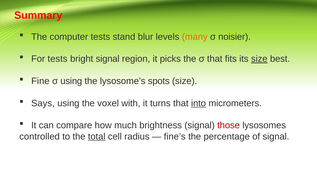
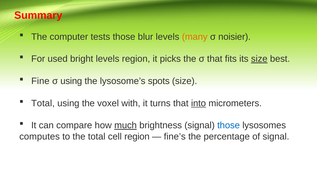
tests stand: stand -> those (124, 37)
For tests: tests -> used (58, 59)
bright signal: signal -> levels (108, 59)
Says: Says -> Total (43, 103)
much underline: none -> present (126, 126)
those colour: red -> blue (229, 126)
controlled: controlled -> computes (40, 137)
total underline: present -> none (97, 137)
cell radius: radius -> region (137, 137)
